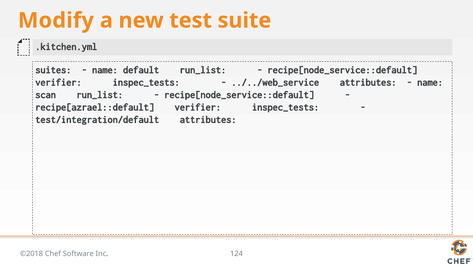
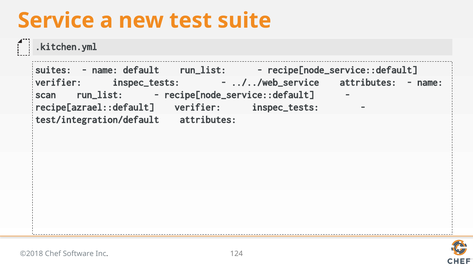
Modify: Modify -> Service (56, 20)
